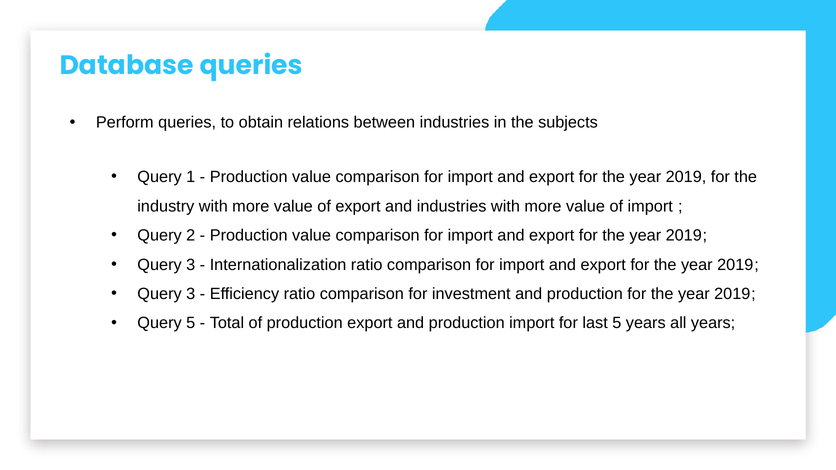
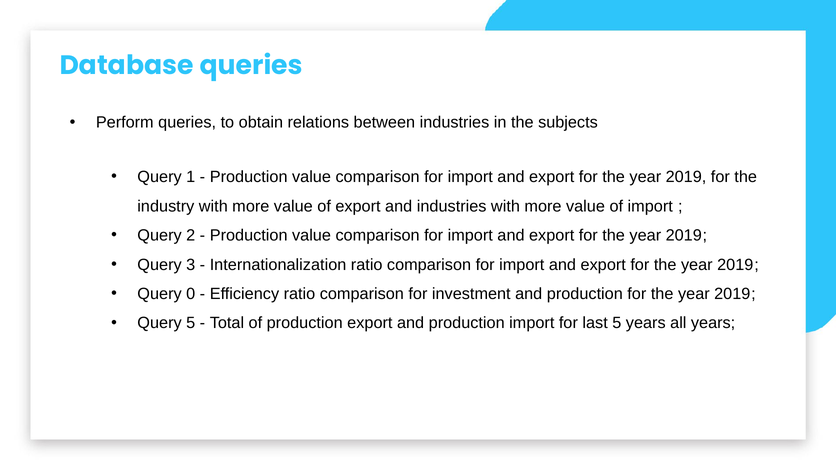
3: 3 -> 0 (191, 294)
